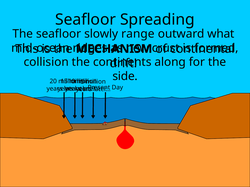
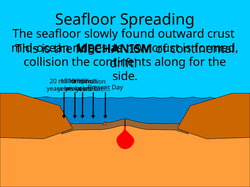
range: range -> found (138, 34)
outward what: what -> crust (221, 34)
